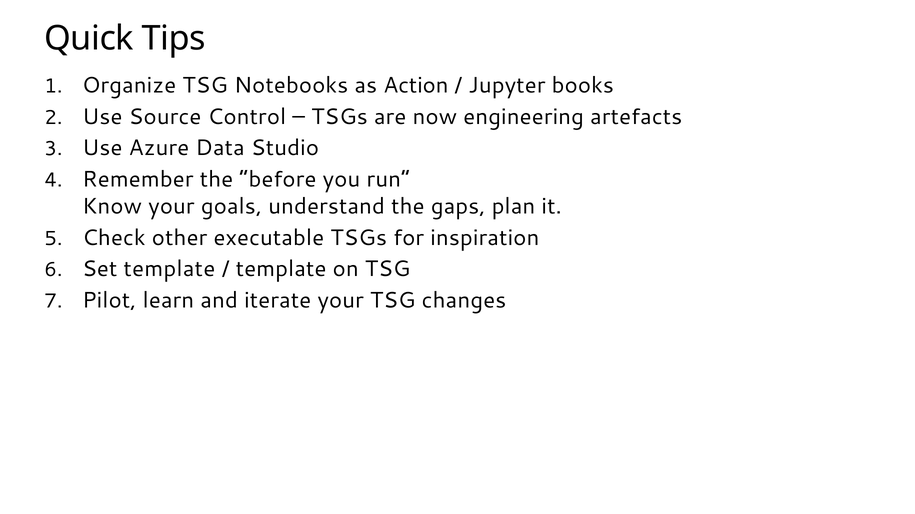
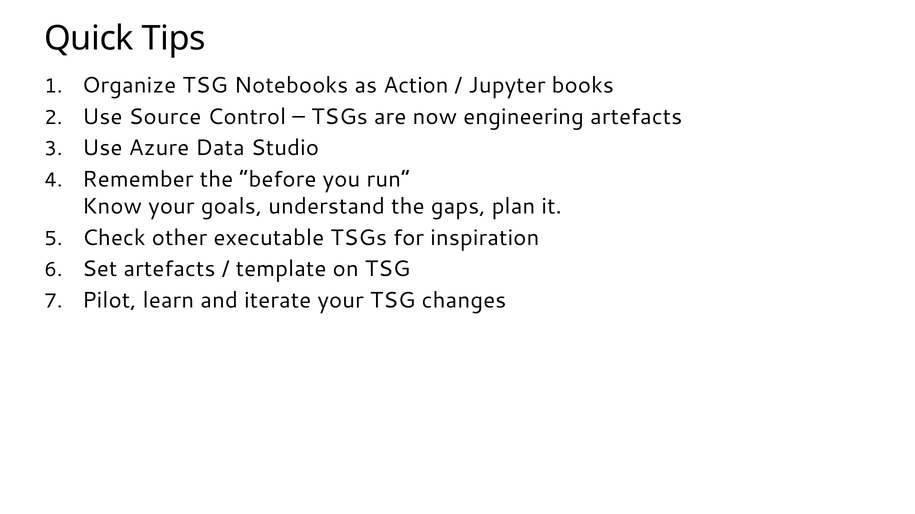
Set template: template -> artefacts (169, 269)
